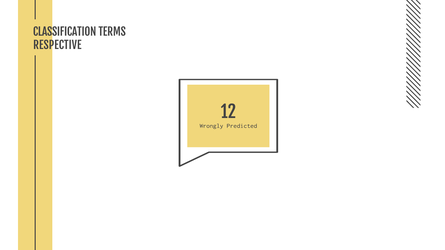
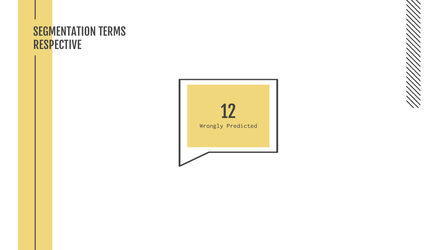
CLASSIFICATION: CLASSIFICATION -> SEGMENTATION (65, 32)
